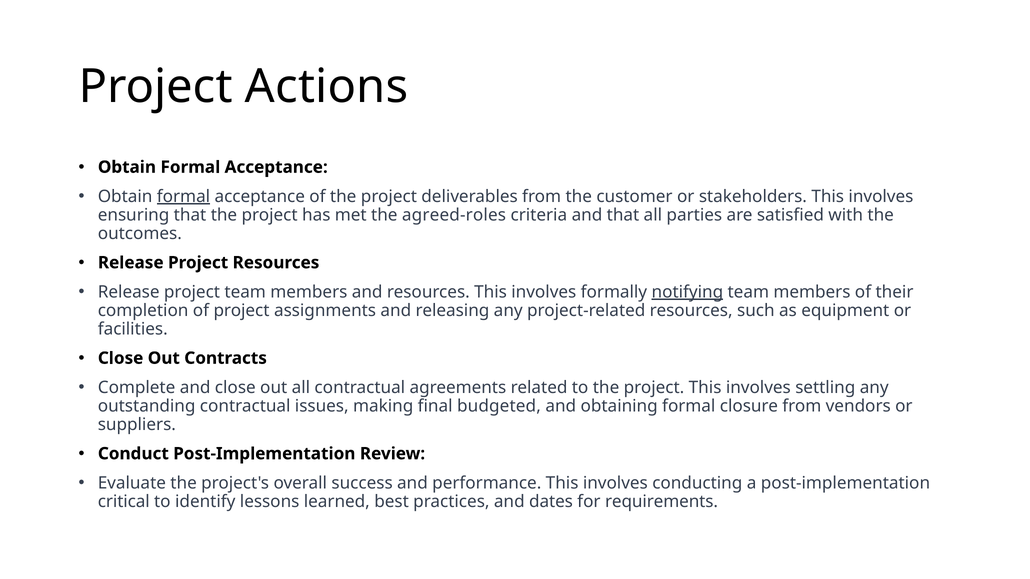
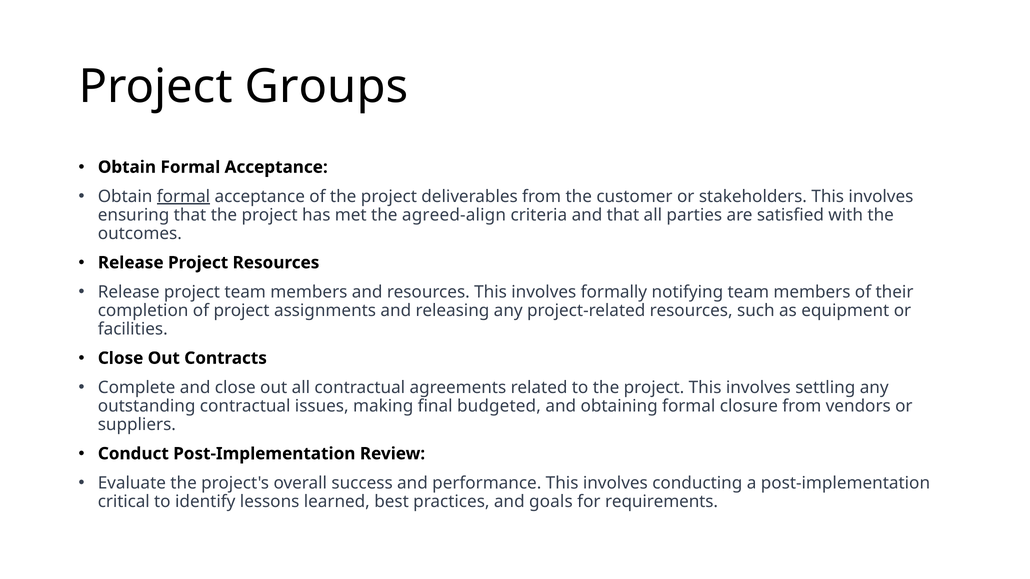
Actions: Actions -> Groups (327, 87)
agreed-roles: agreed-roles -> agreed-align (454, 215)
notifying underline: present -> none (687, 292)
dates: dates -> goals (551, 502)
